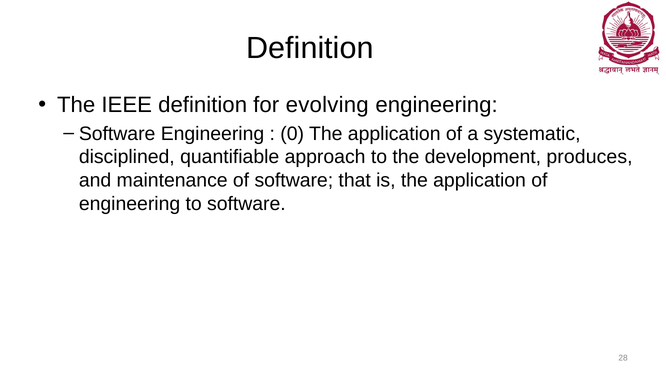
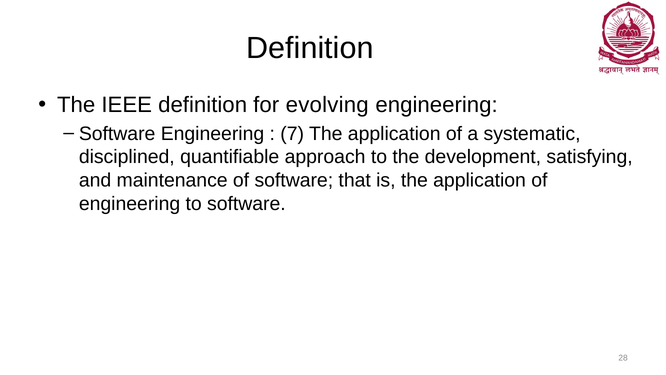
0: 0 -> 7 (292, 134)
produces: produces -> satisfying (590, 157)
